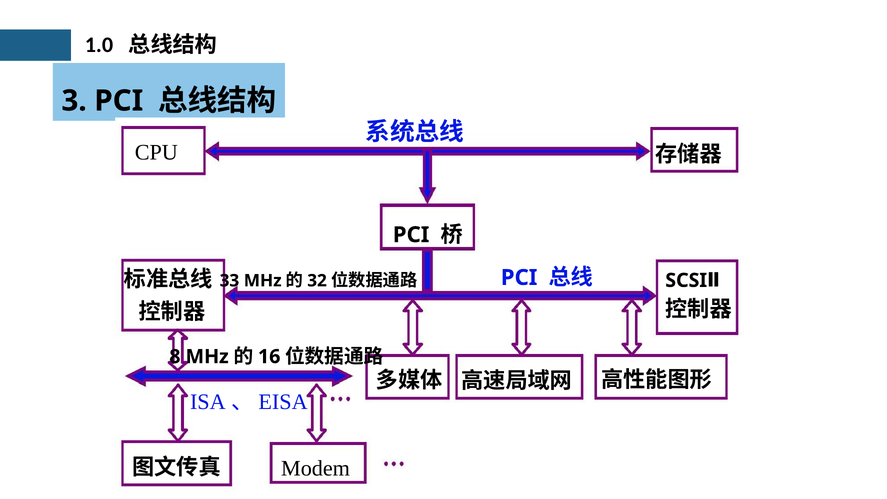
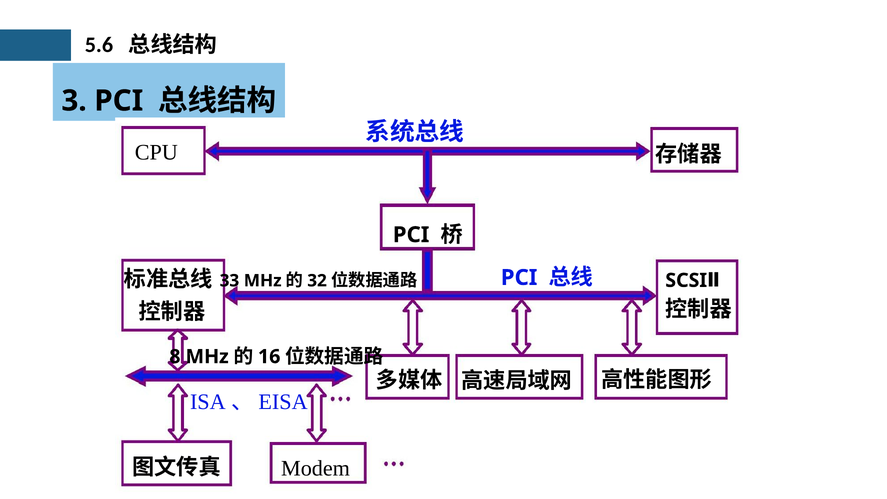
1.0: 1.0 -> 5.6 (99, 45)
